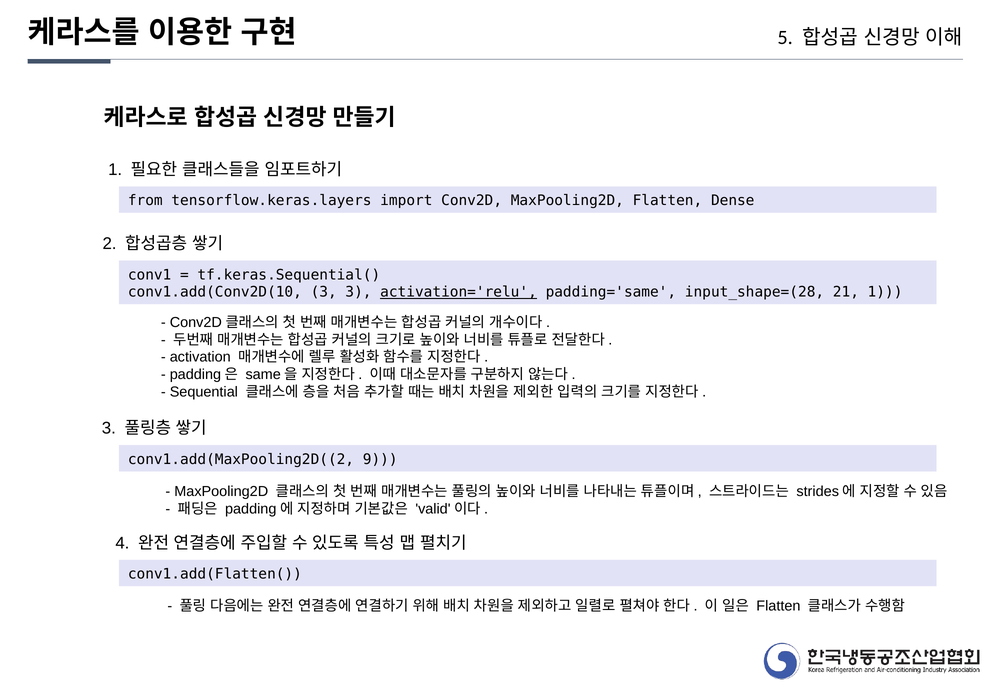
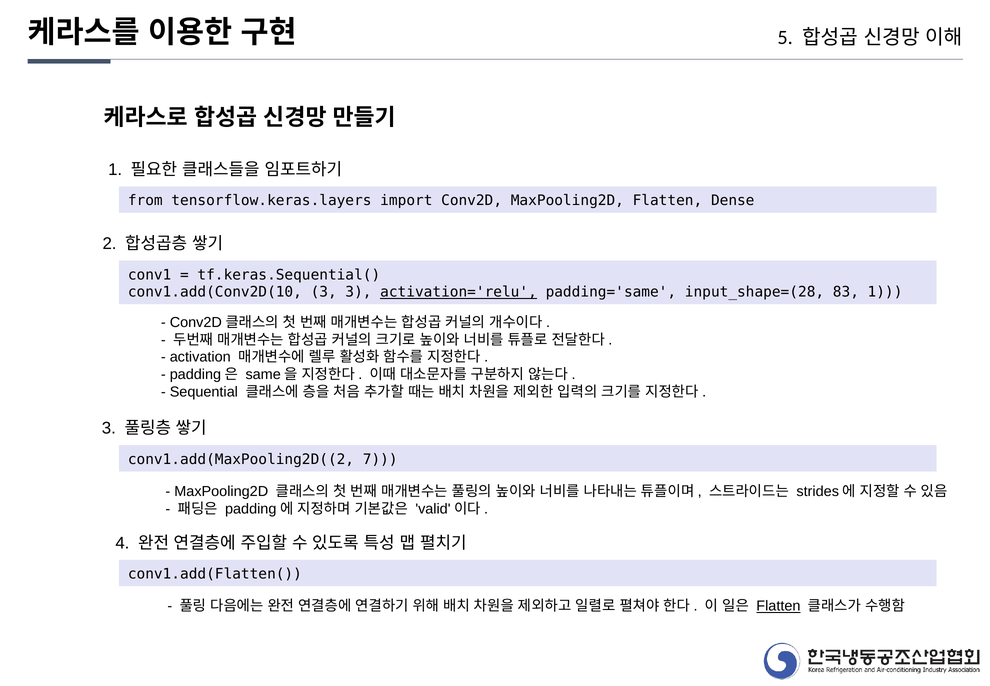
21: 21 -> 83 (846, 292)
9: 9 -> 7 (380, 459)
Flatten underline: none -> present (778, 606)
